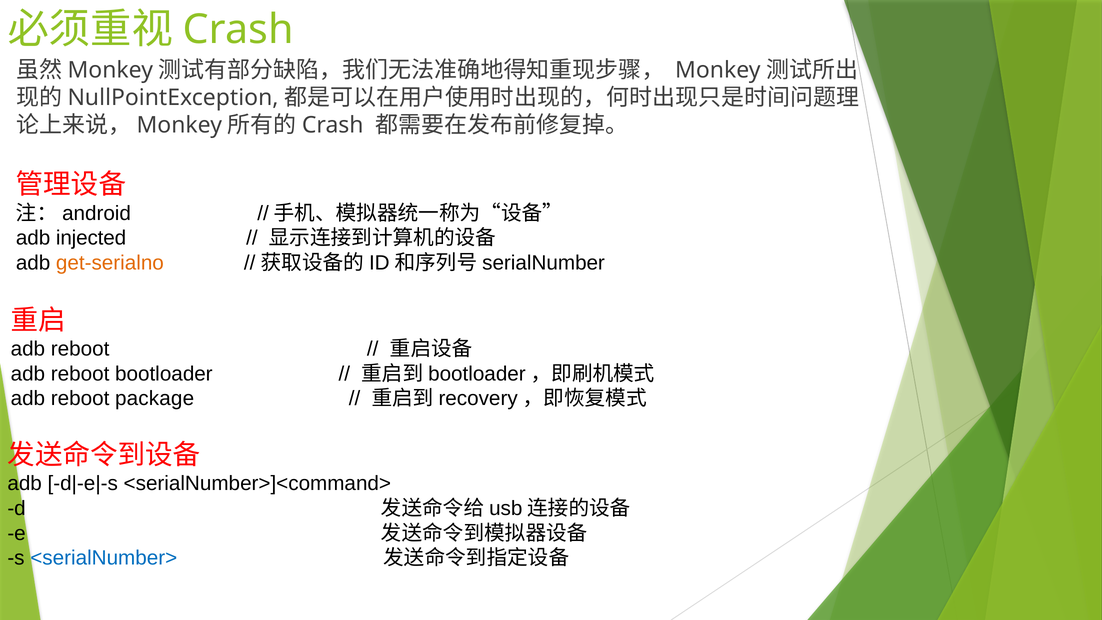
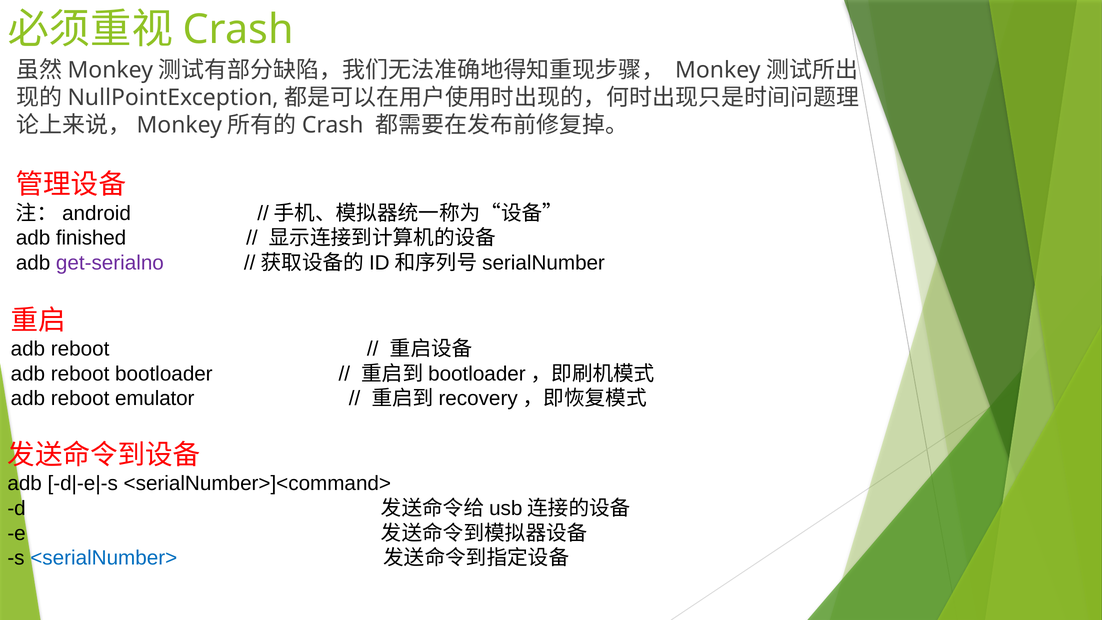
injected: injected -> finished (91, 238)
get-serialno colour: orange -> purple (110, 263)
package: package -> emulator (155, 399)
